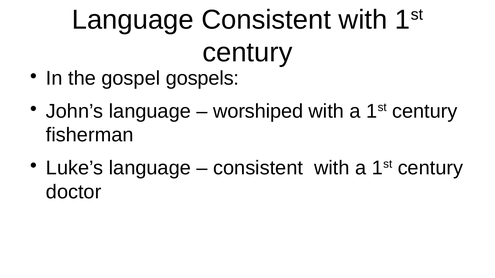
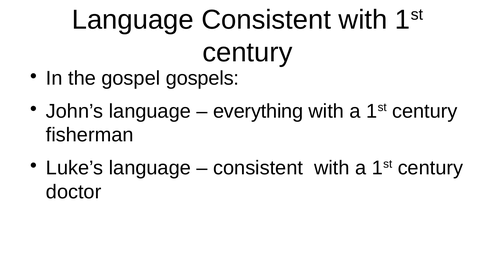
worshiped: worshiped -> everything (258, 111)
